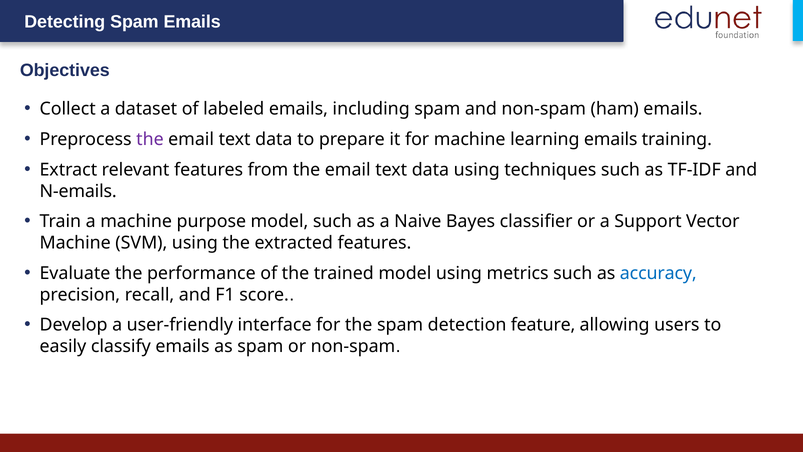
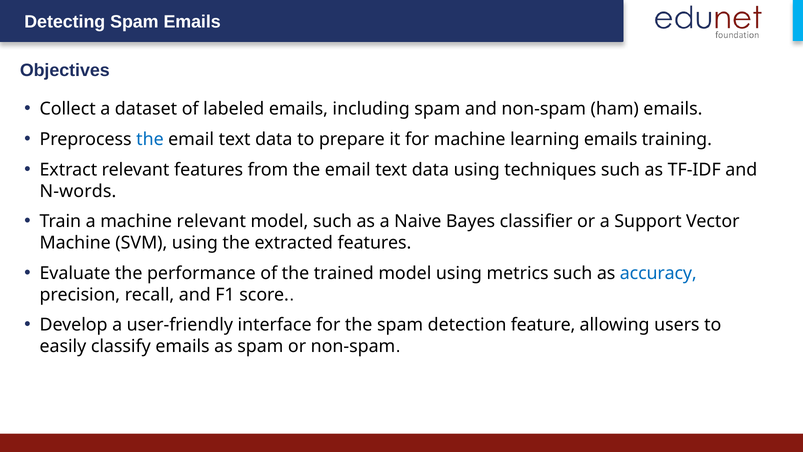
the colour: purple -> blue (150, 139)
N-emails: N-emails -> N-words (78, 191)
machine purpose: purpose -> relevant (211, 221)
